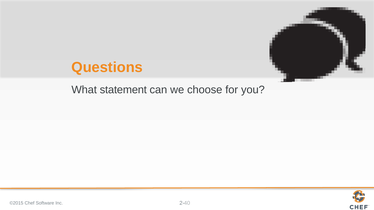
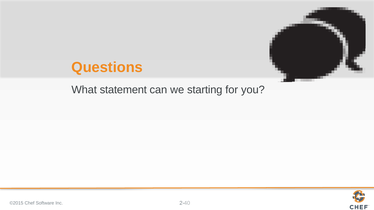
choose: choose -> starting (205, 90)
